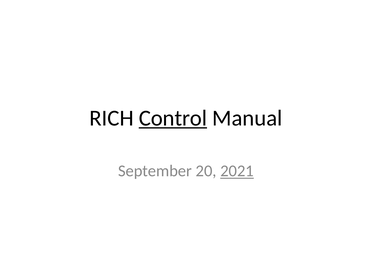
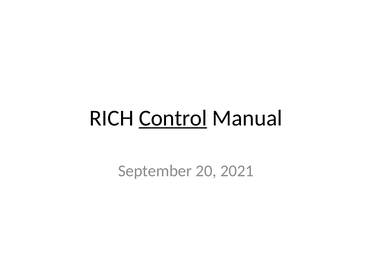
2021 underline: present -> none (237, 171)
